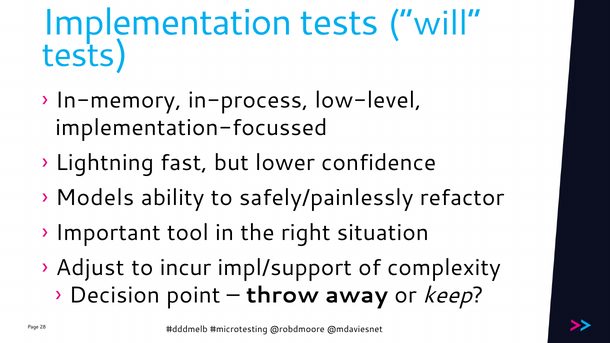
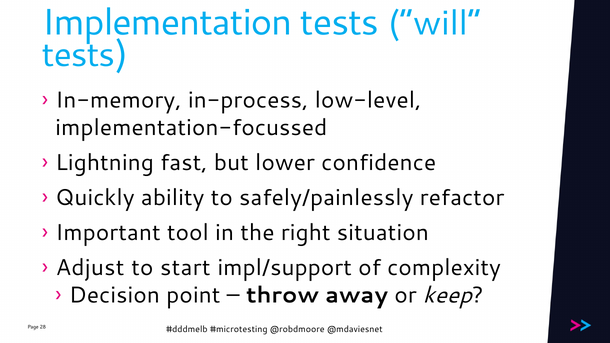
Models: Models -> Quickly (95, 198)
incur: incur -> start (185, 268)
